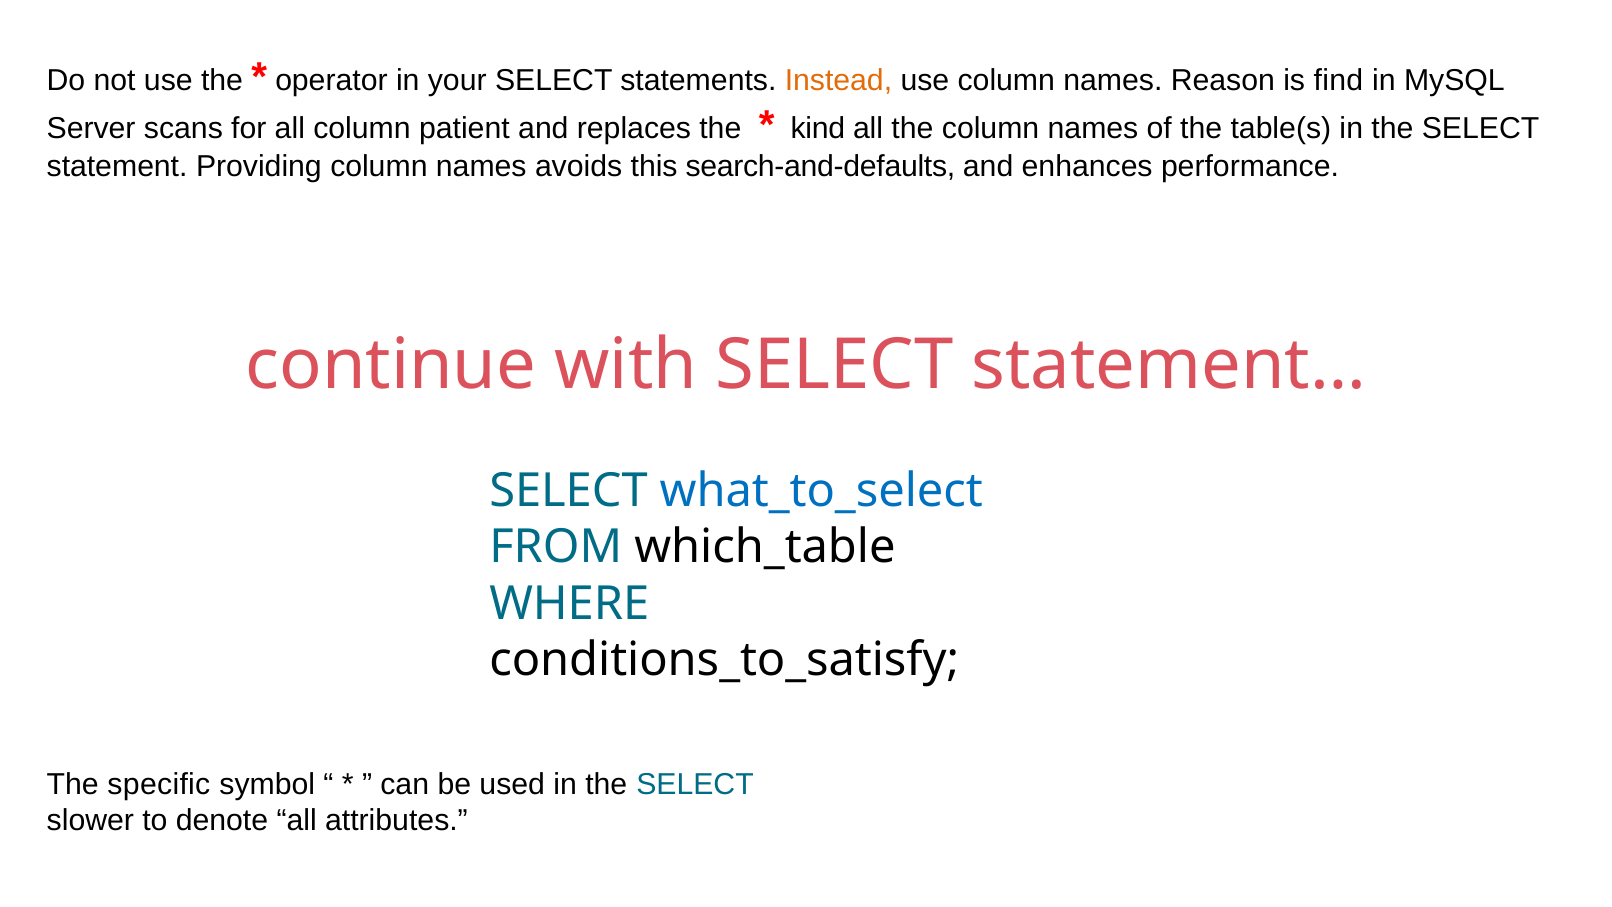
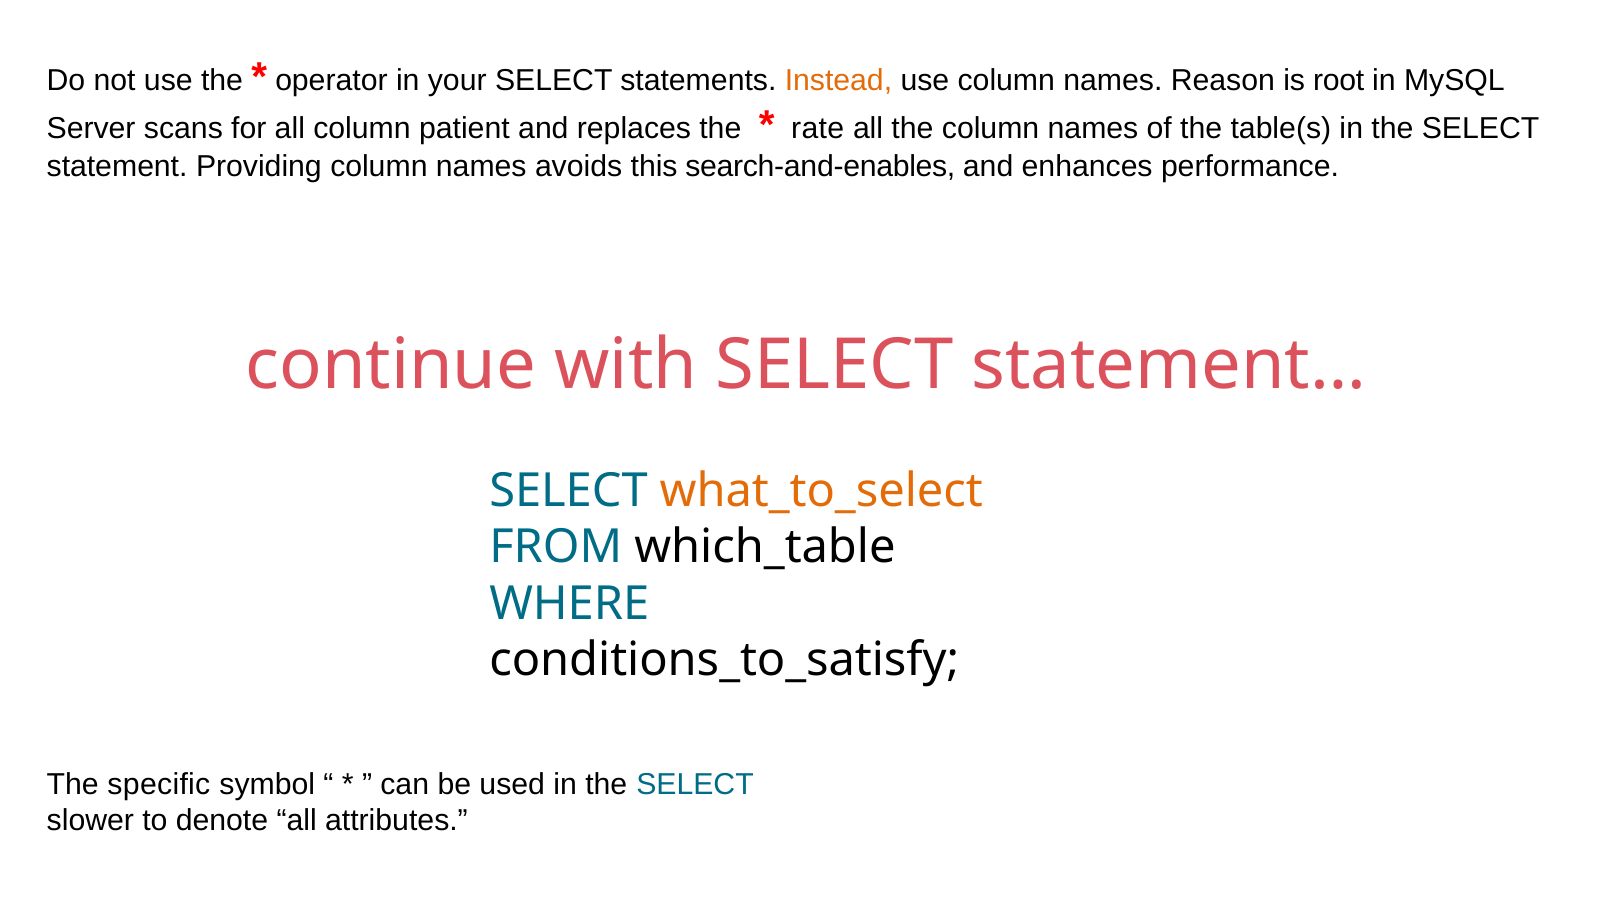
find: find -> root (1339, 80)
kind: kind -> rate (818, 129)
search-and-defaults: search-and-defaults -> search-and-enables (820, 167)
what_to_select colour: blue -> orange (821, 491)
